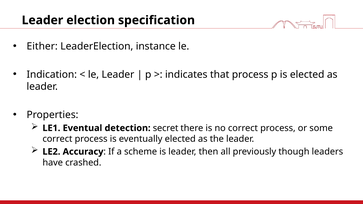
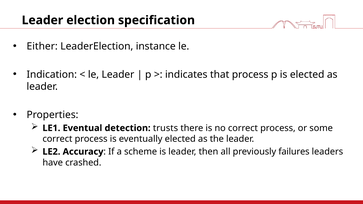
secret: secret -> trusts (166, 128)
though: though -> failures (294, 152)
